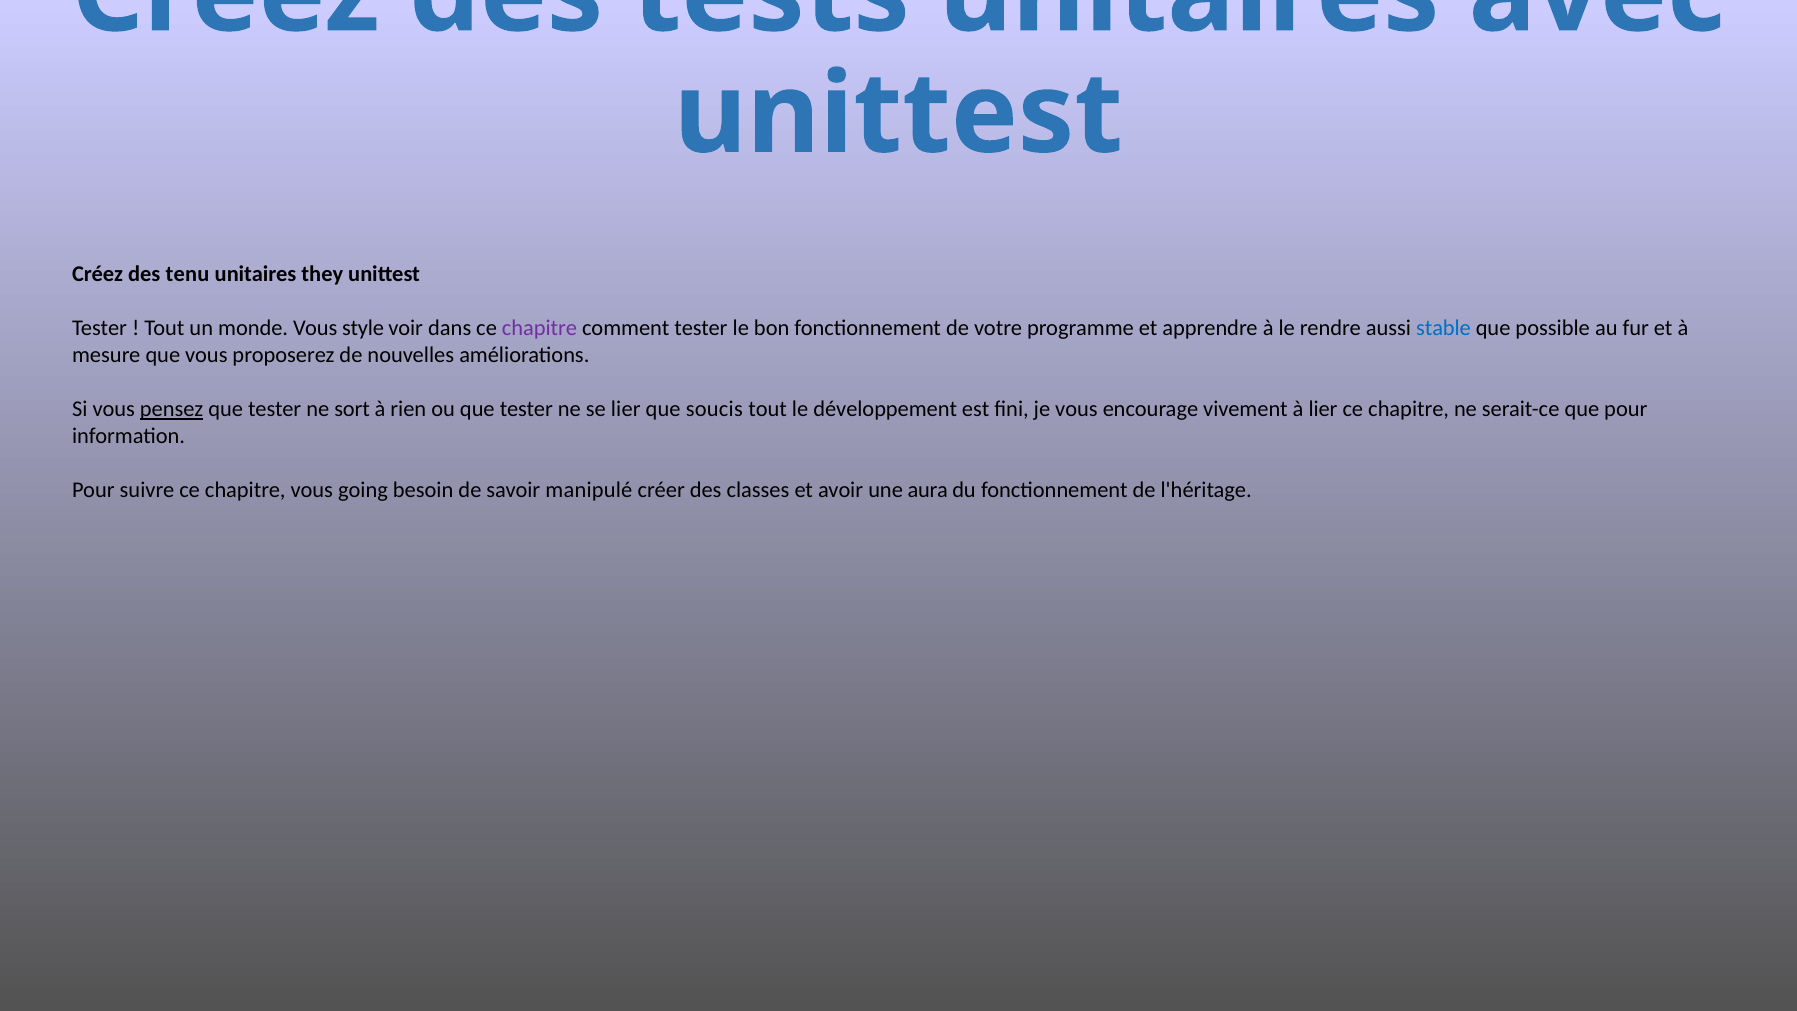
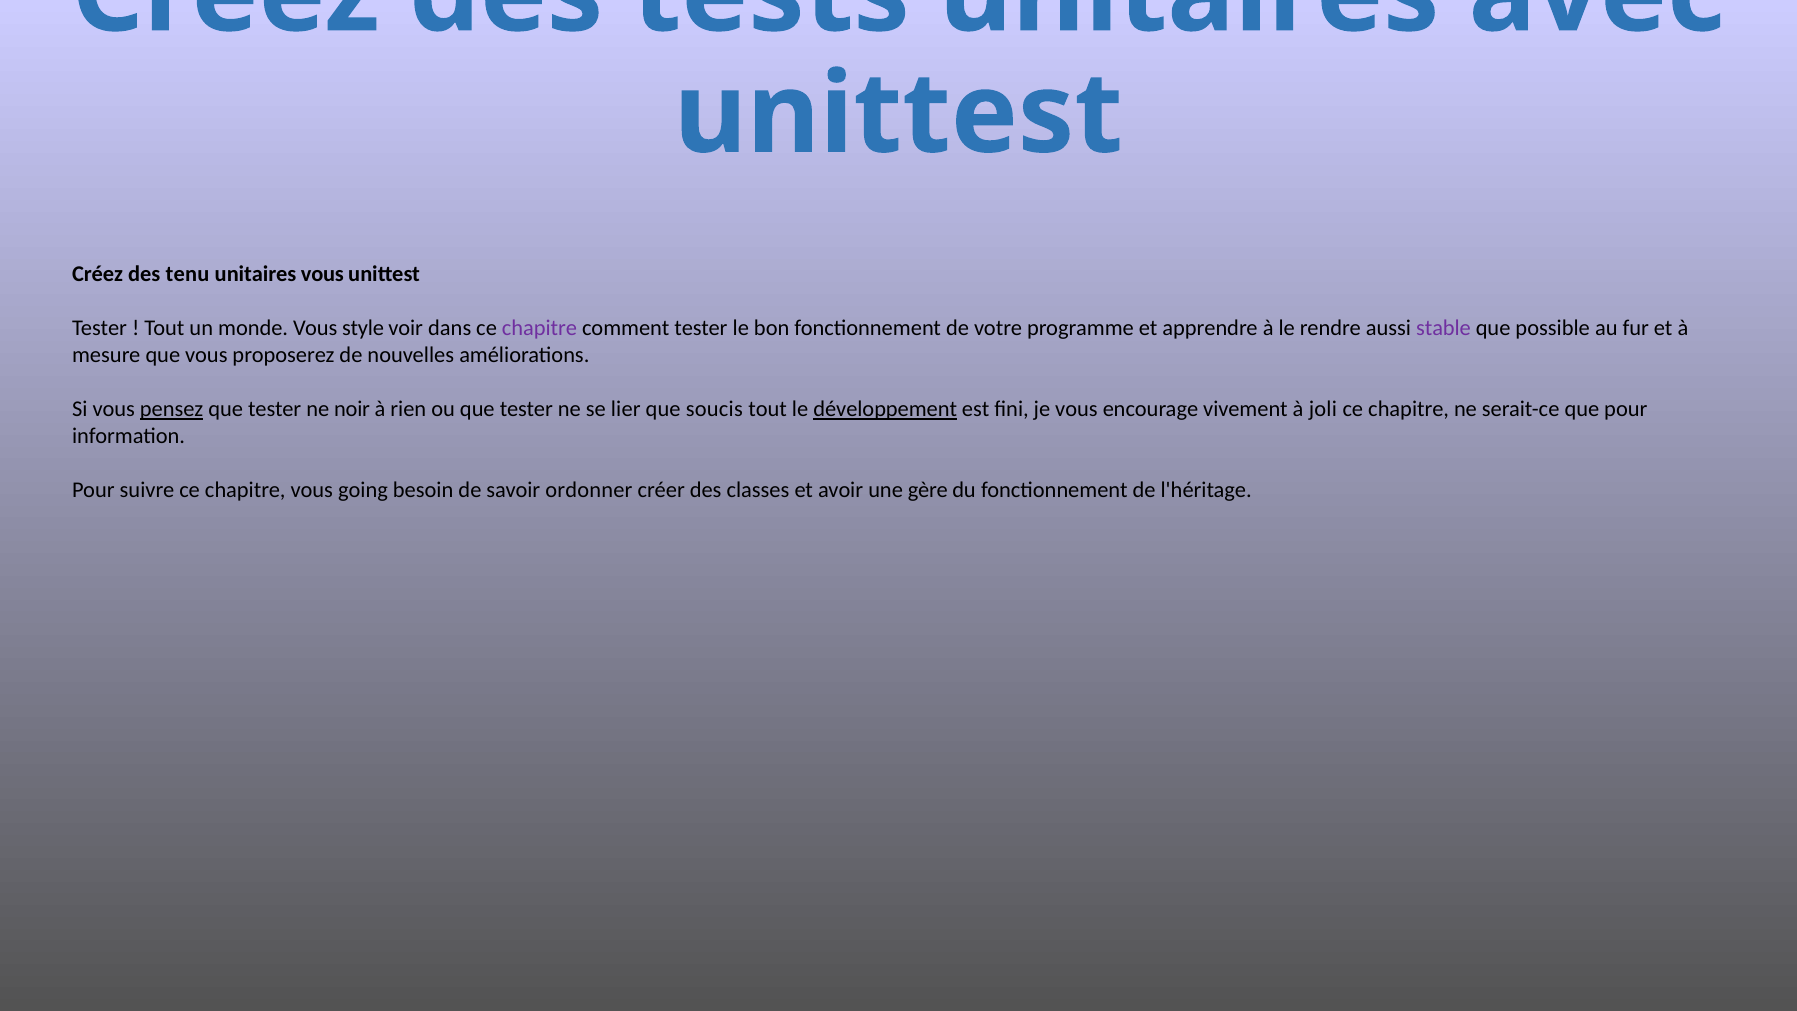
unitaires they: they -> vous (322, 274)
stable colour: blue -> purple (1443, 328)
sort: sort -> noir (352, 409)
développement underline: none -> present (885, 409)
à lier: lier -> joli (1323, 409)
manipulé: manipulé -> ordonner (589, 490)
aura: aura -> gère (928, 490)
